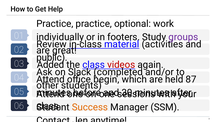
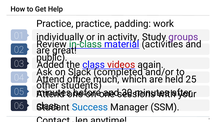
optional: optional -> padding (133, 24)
footers: footers -> activity (124, 37)
in-class colour: black -> green (85, 44)
begin: begin -> much (106, 79)
87: 87 -> 25 (191, 79)
Success colour: orange -> blue (90, 107)
